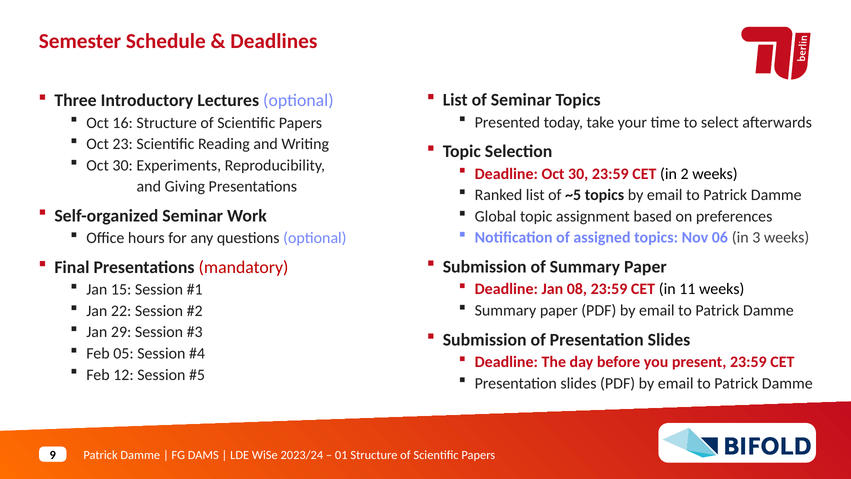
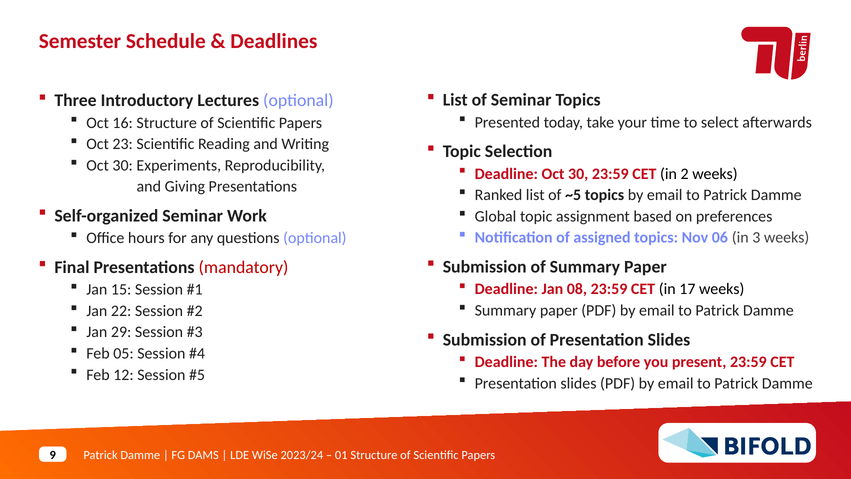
11: 11 -> 17 (687, 289)
